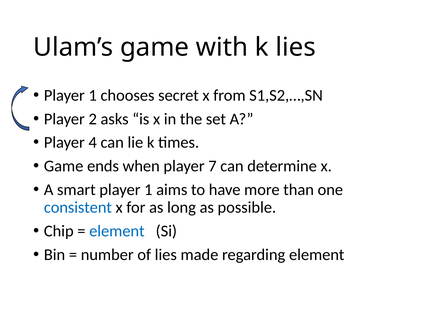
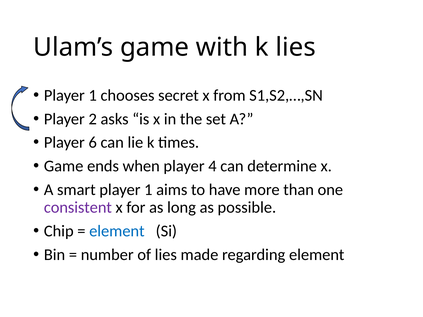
4: 4 -> 6 (93, 143)
7: 7 -> 4 (212, 166)
consistent colour: blue -> purple (78, 208)
